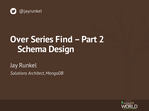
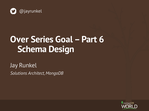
Find: Find -> Goal (64, 40)
2: 2 -> 6 (102, 40)
